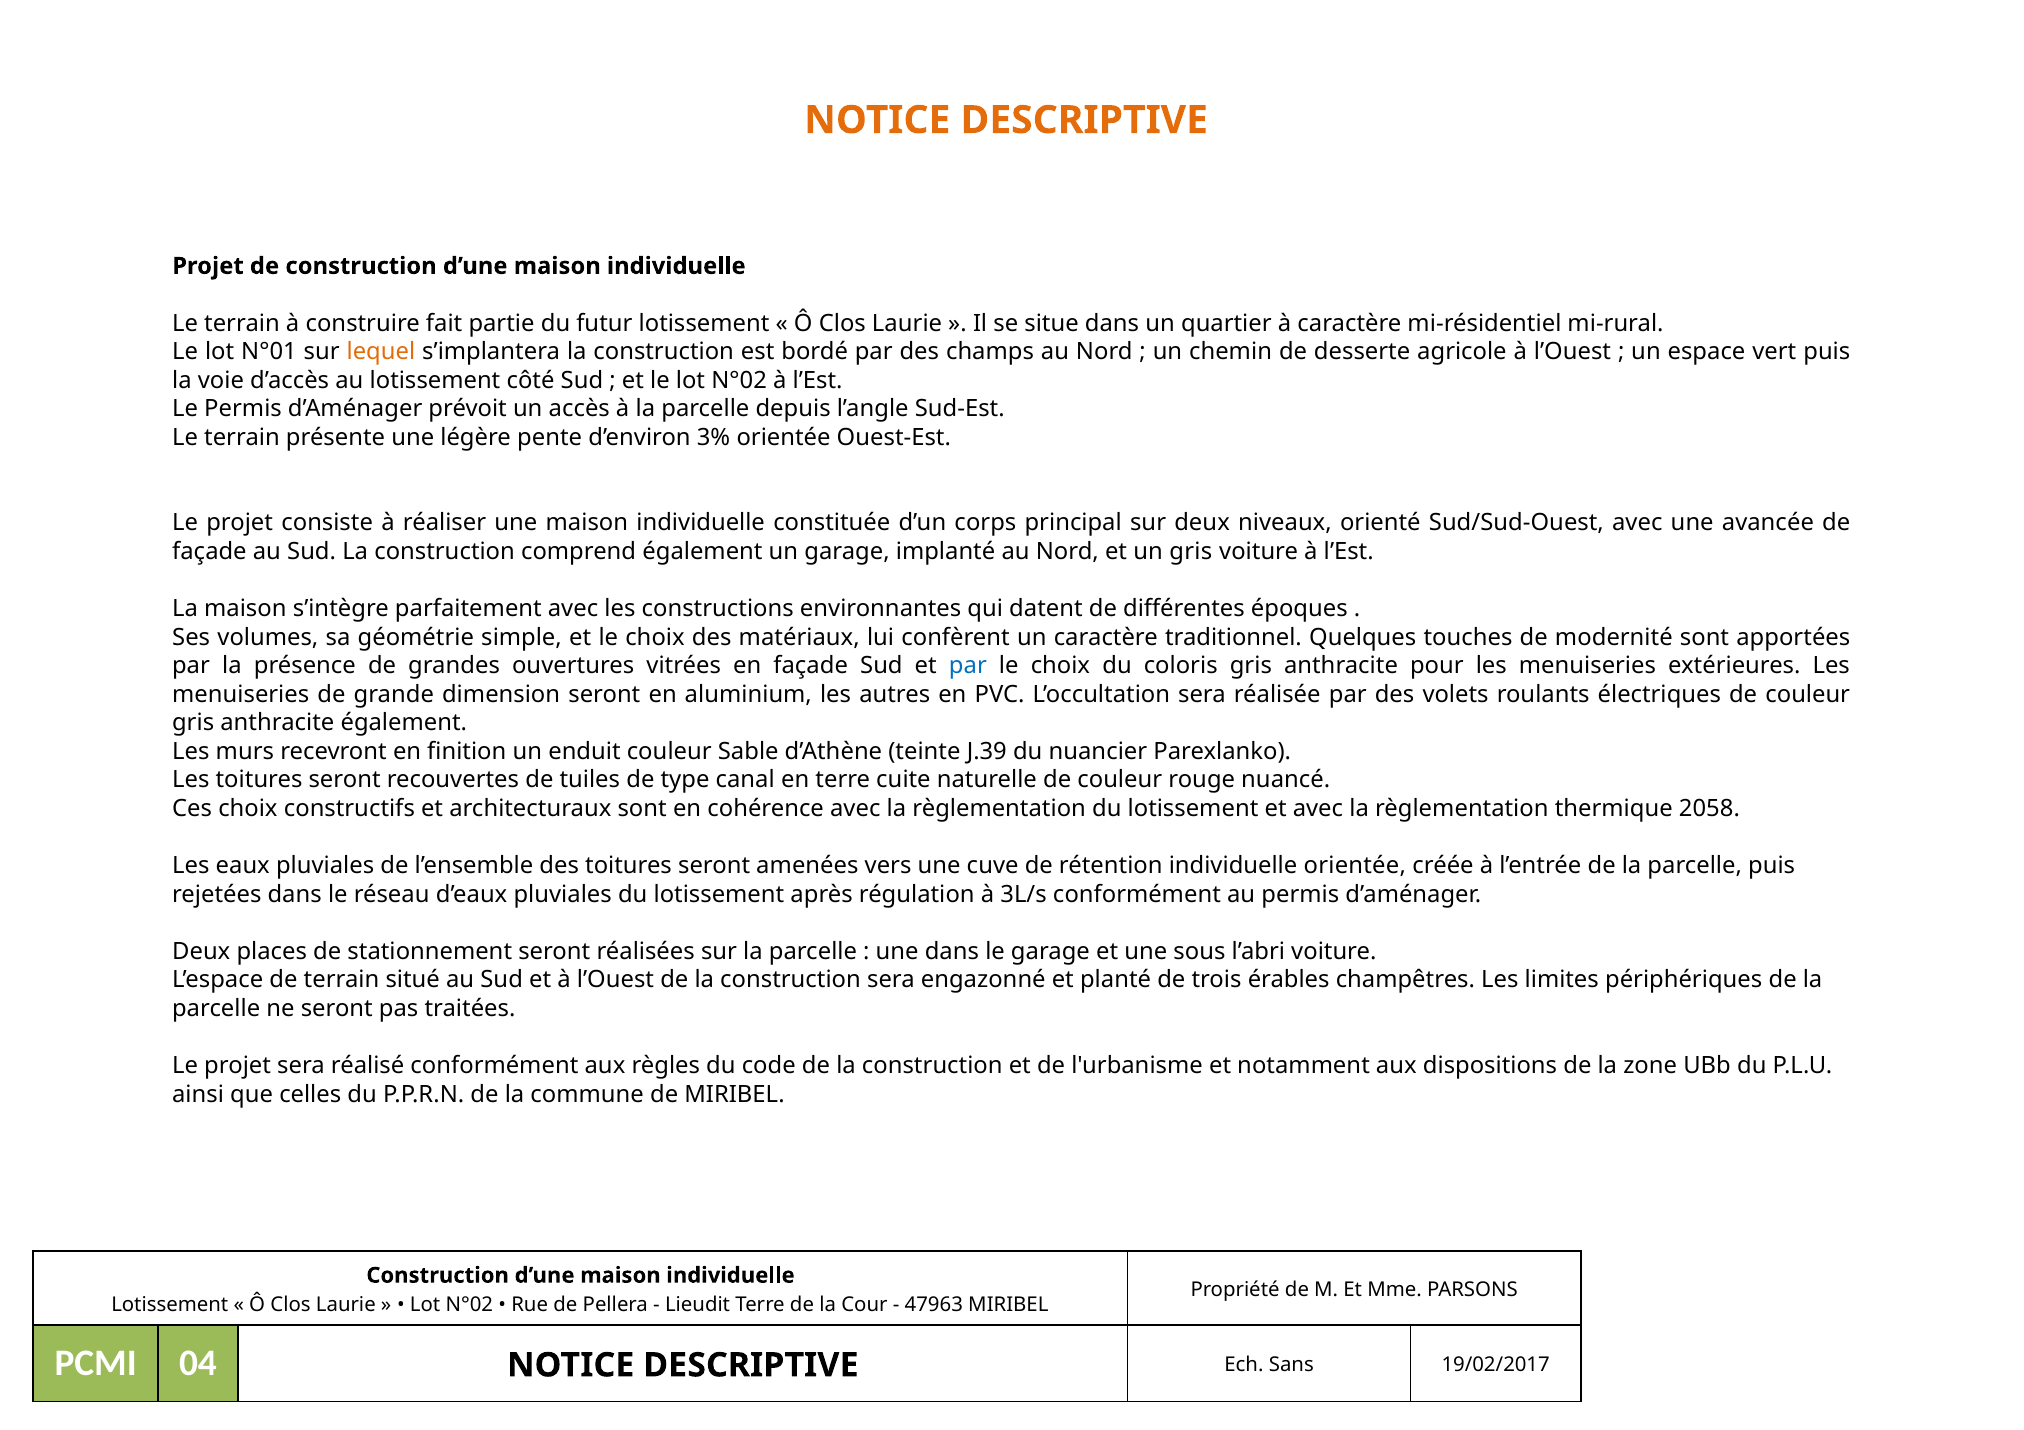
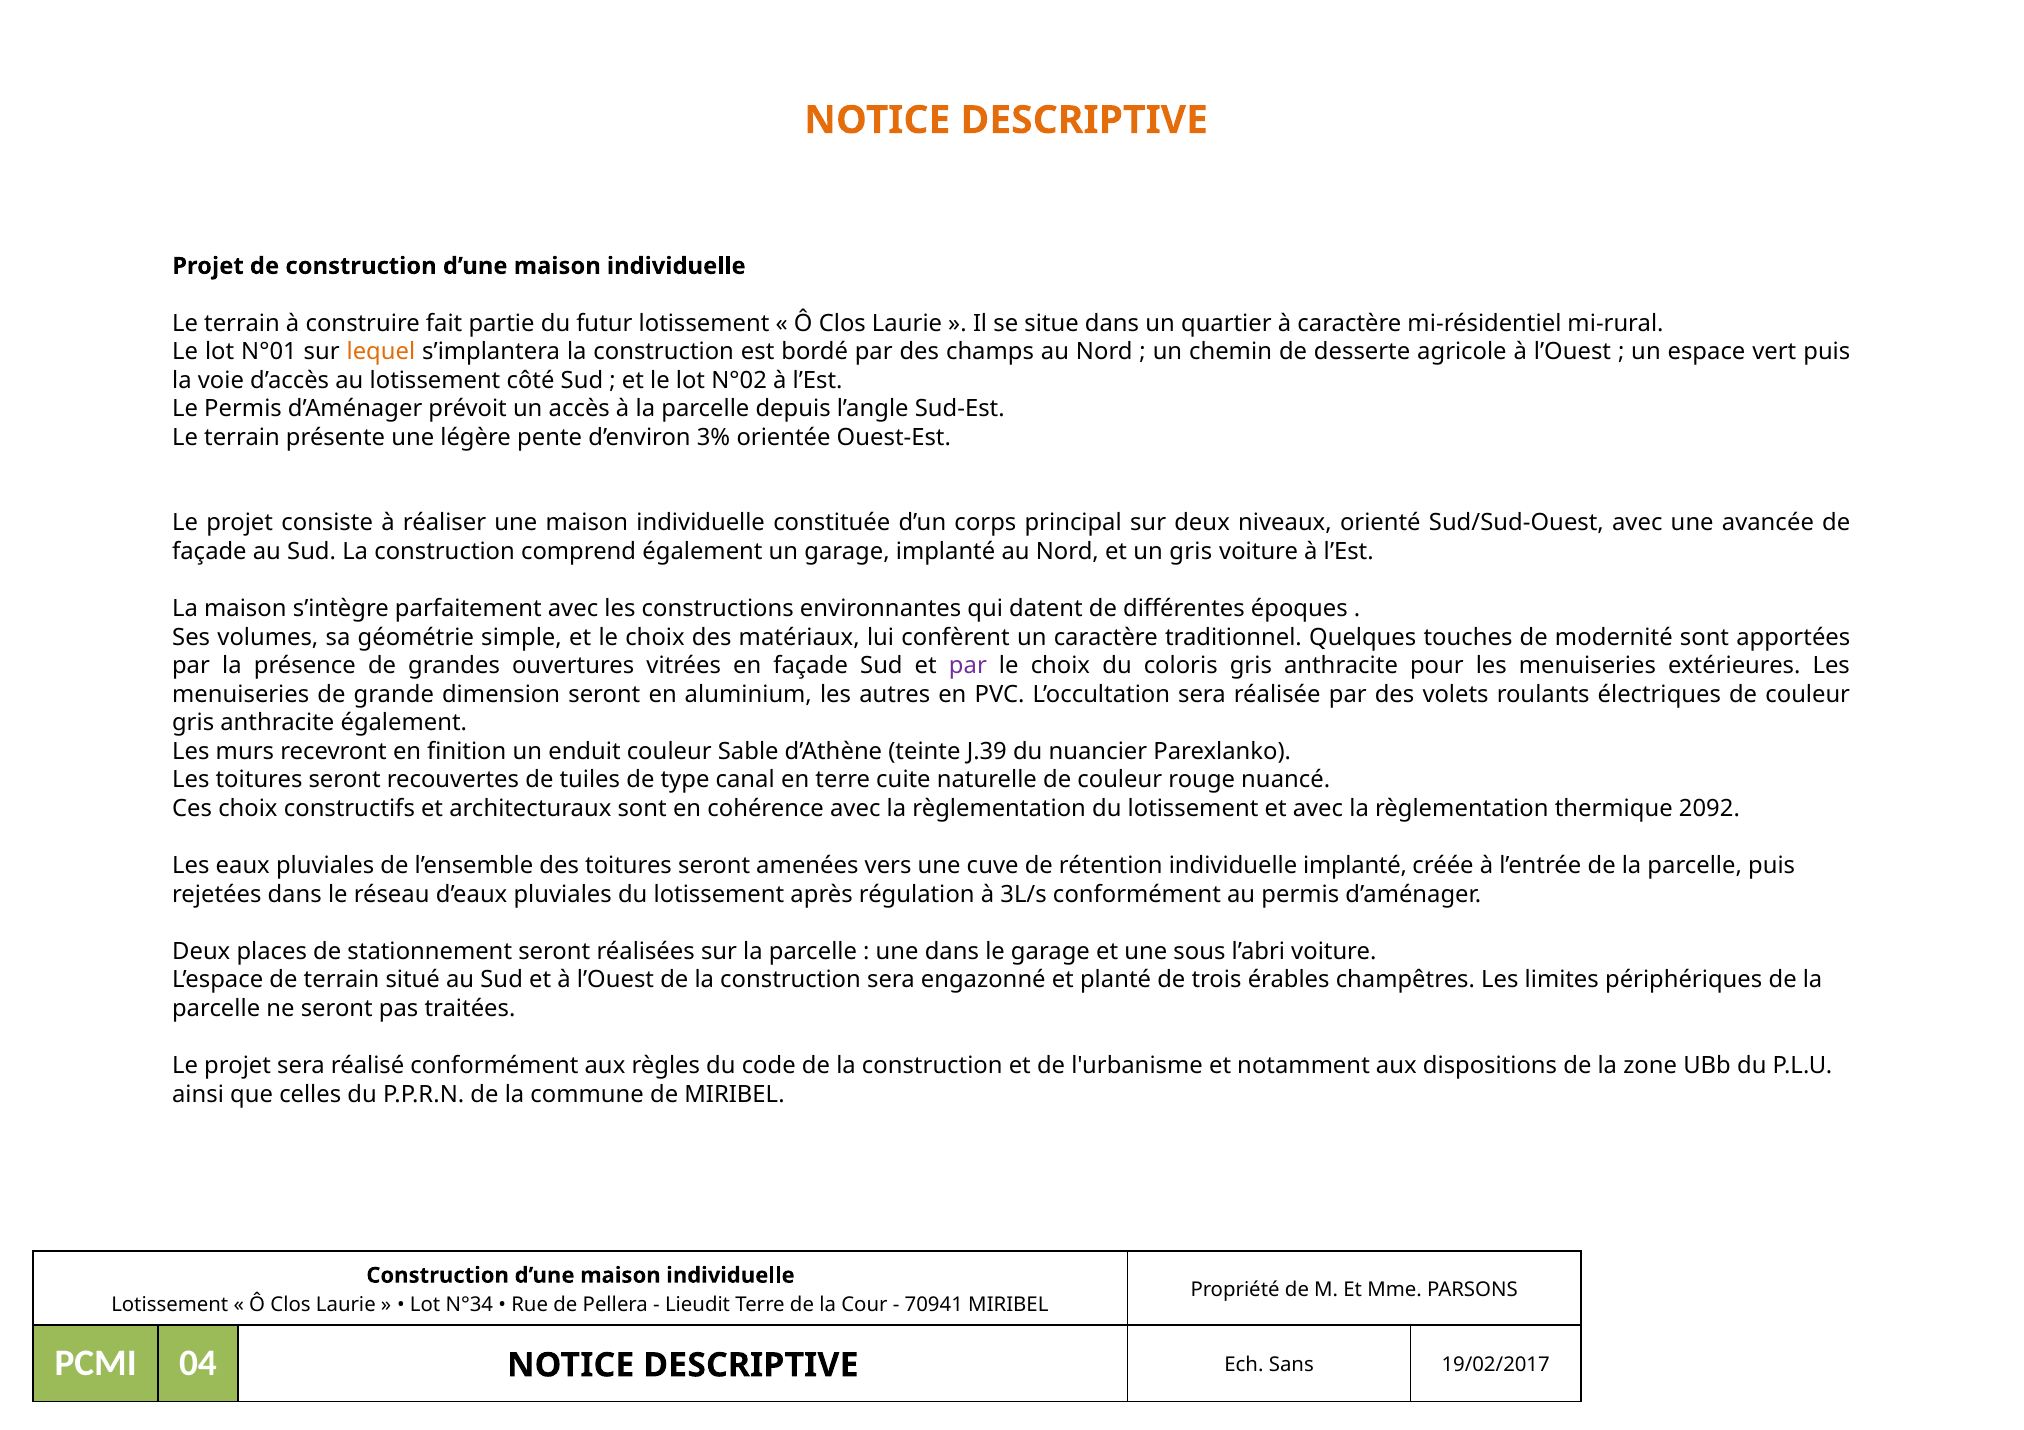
par colour: blue -> purple (968, 666)
2058: 2058 -> 2092 (1709, 809)
individuelle orientée: orientée -> implanté (1355, 866)
N°02: N°02 -> N°34 (469, 1305)
47963: 47963 -> 70941 (934, 1305)
